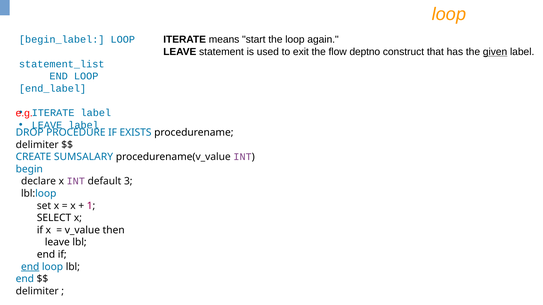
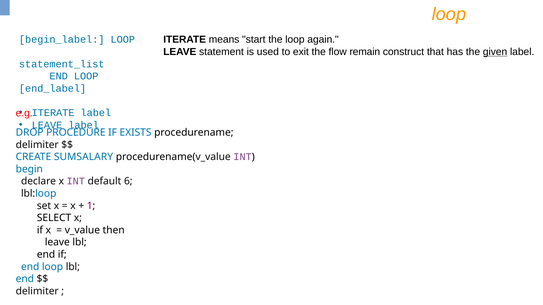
deptno: deptno -> remain (365, 52)
3: 3 -> 6 (128, 182)
end underline: present -> none (30, 267)
